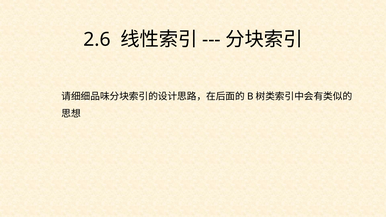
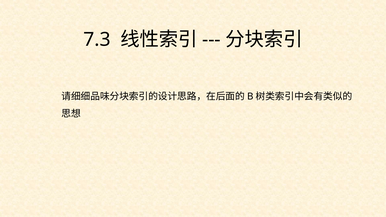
2.6: 2.6 -> 7.3 (97, 40)
